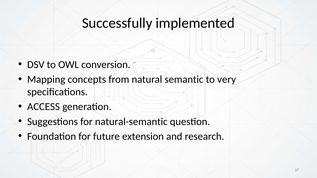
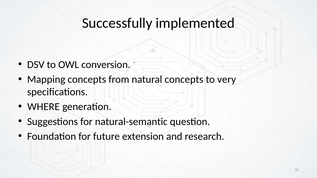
natural semantic: semantic -> concepts (184, 79)
ACCESS: ACCESS -> WHERE (44, 107)
